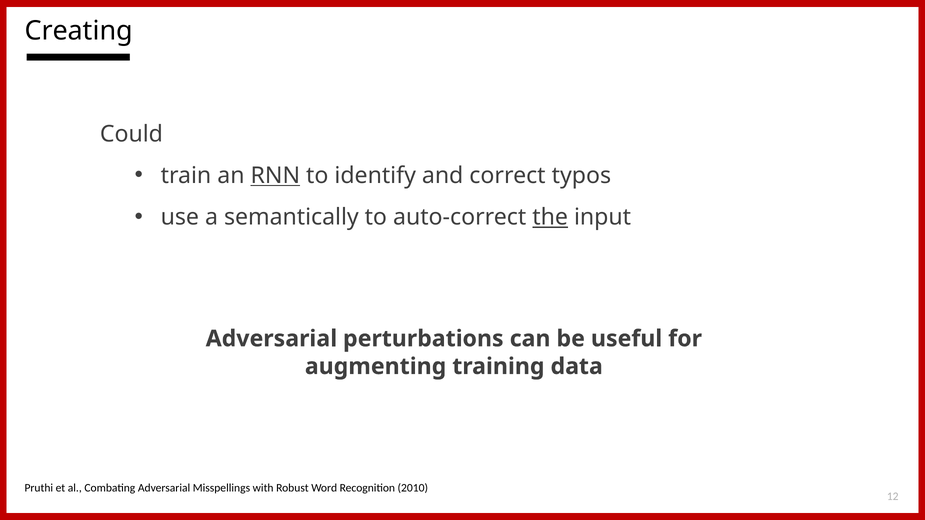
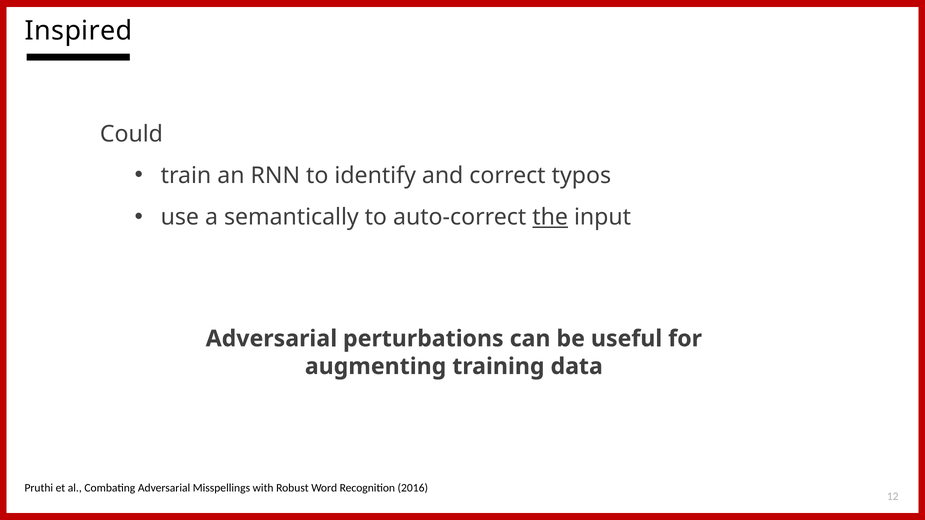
Creating: Creating -> Inspired (79, 31)
RNN underline: present -> none (275, 176)
2010: 2010 -> 2016 (413, 488)
